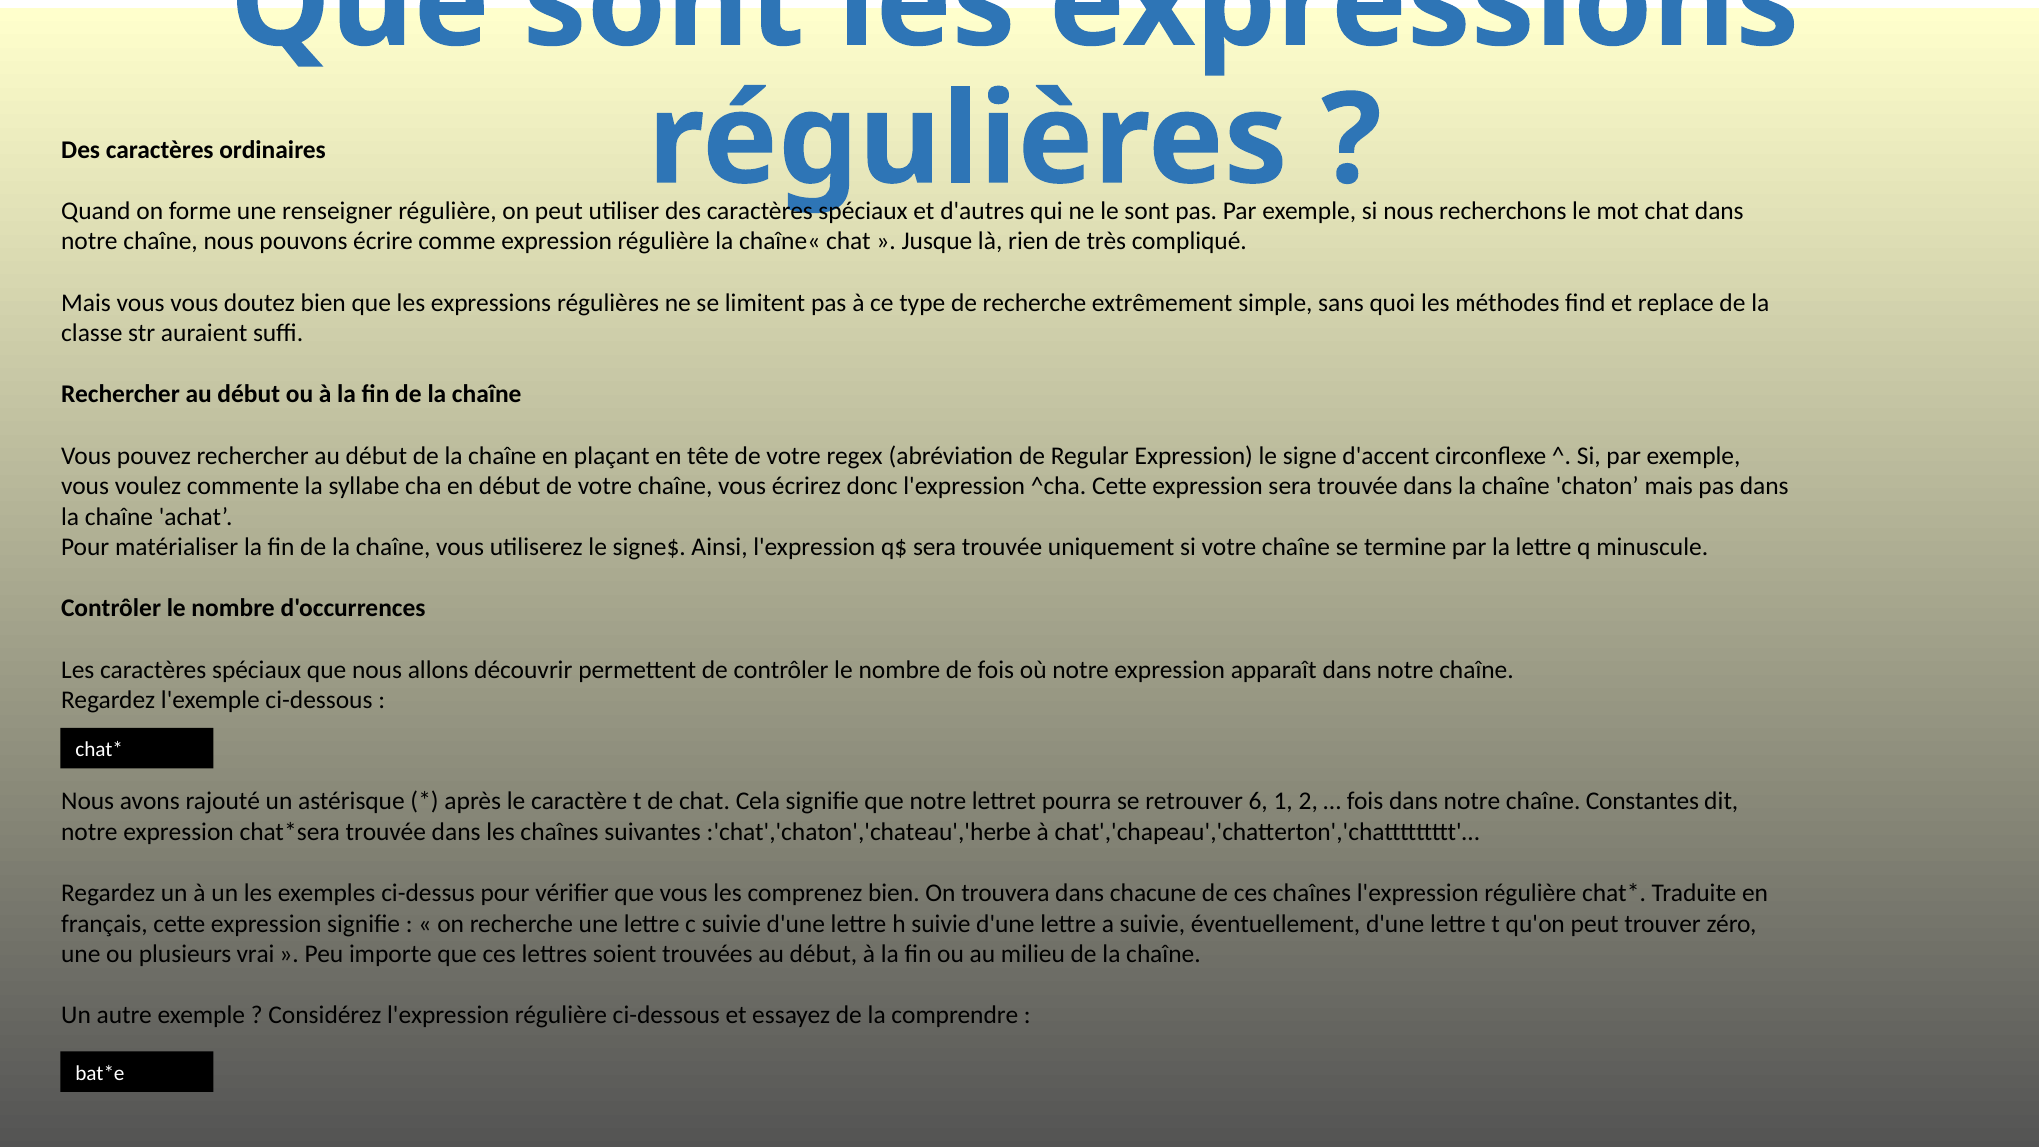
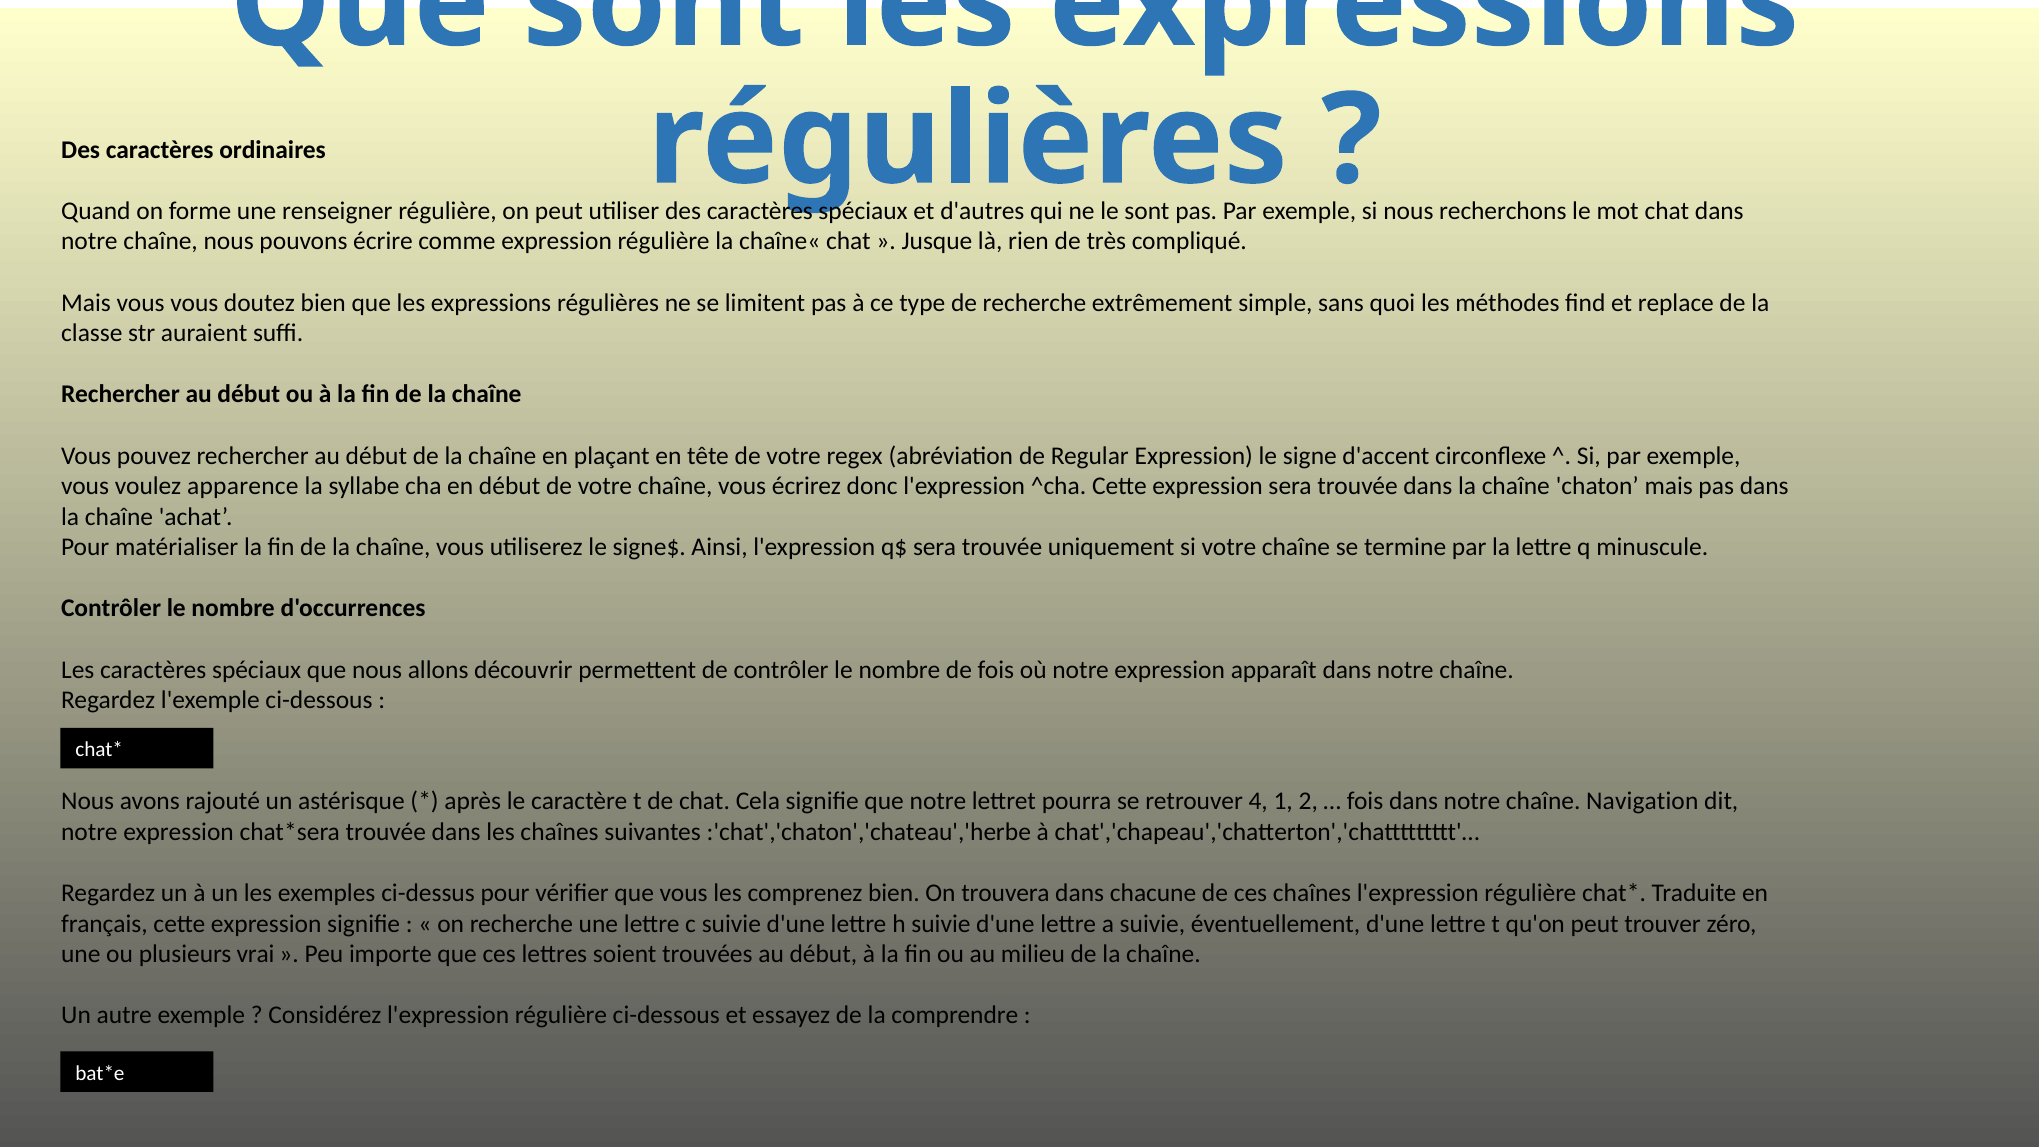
commente: commente -> apparence (243, 486)
6: 6 -> 4 (1258, 801)
Constantes: Constantes -> Navigation (1642, 801)
